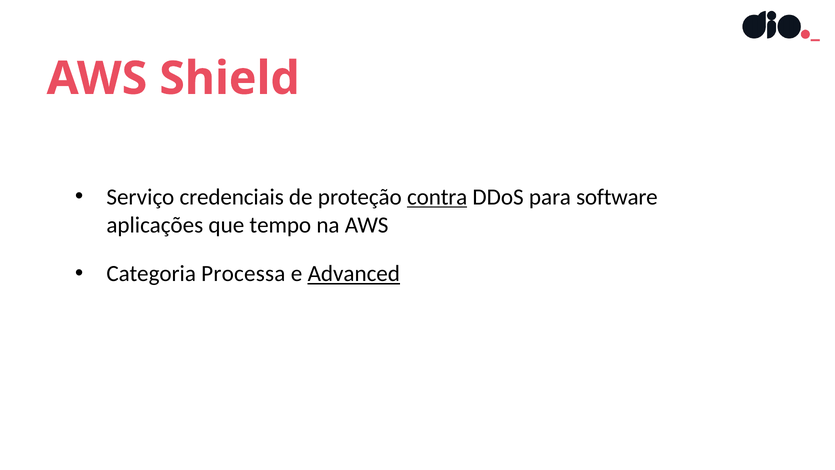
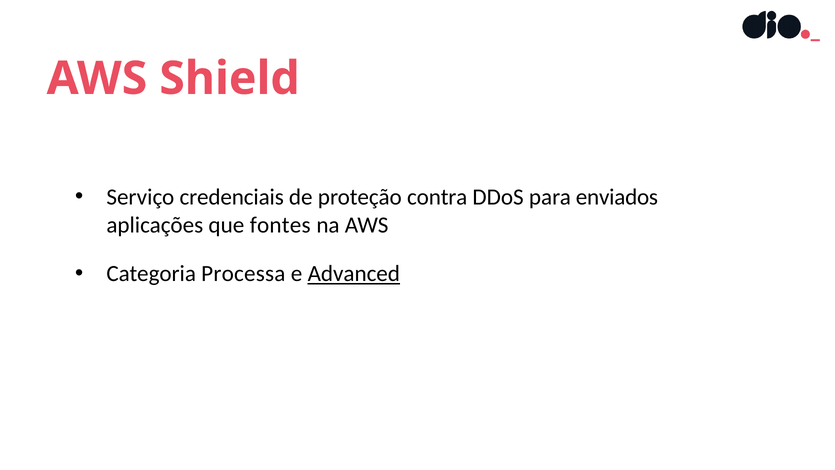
contra underline: present -> none (437, 197)
software: software -> enviados (617, 197)
tempo: tempo -> fontes (280, 225)
